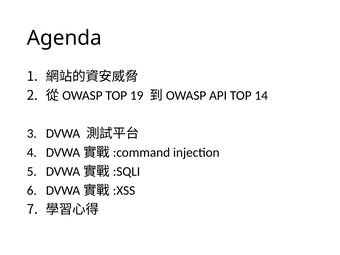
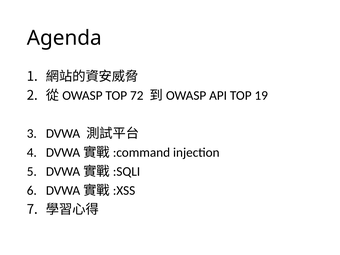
19: 19 -> 72 (137, 96)
14: 14 -> 19 (261, 96)
